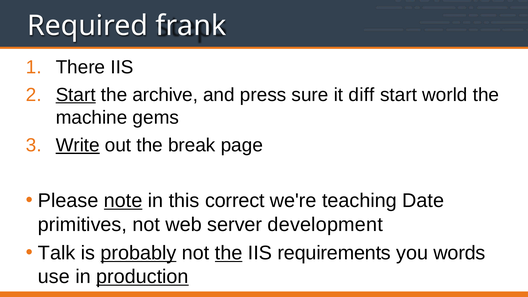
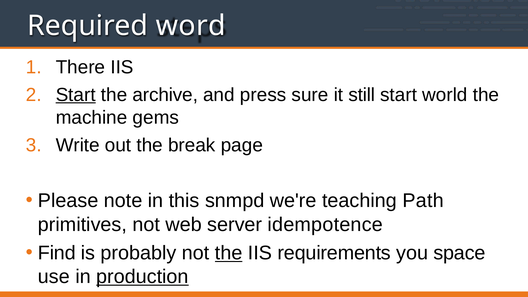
frank: frank -> word (191, 26)
diff: diff -> still (362, 95)
Write underline: present -> none (78, 145)
note underline: present -> none (123, 201)
correct: correct -> snmpd (235, 201)
Date: Date -> Path (423, 201)
development: development -> idempotence (325, 224)
Talk: Talk -> Find (57, 253)
probably underline: present -> none (139, 253)
words: words -> space (459, 253)
